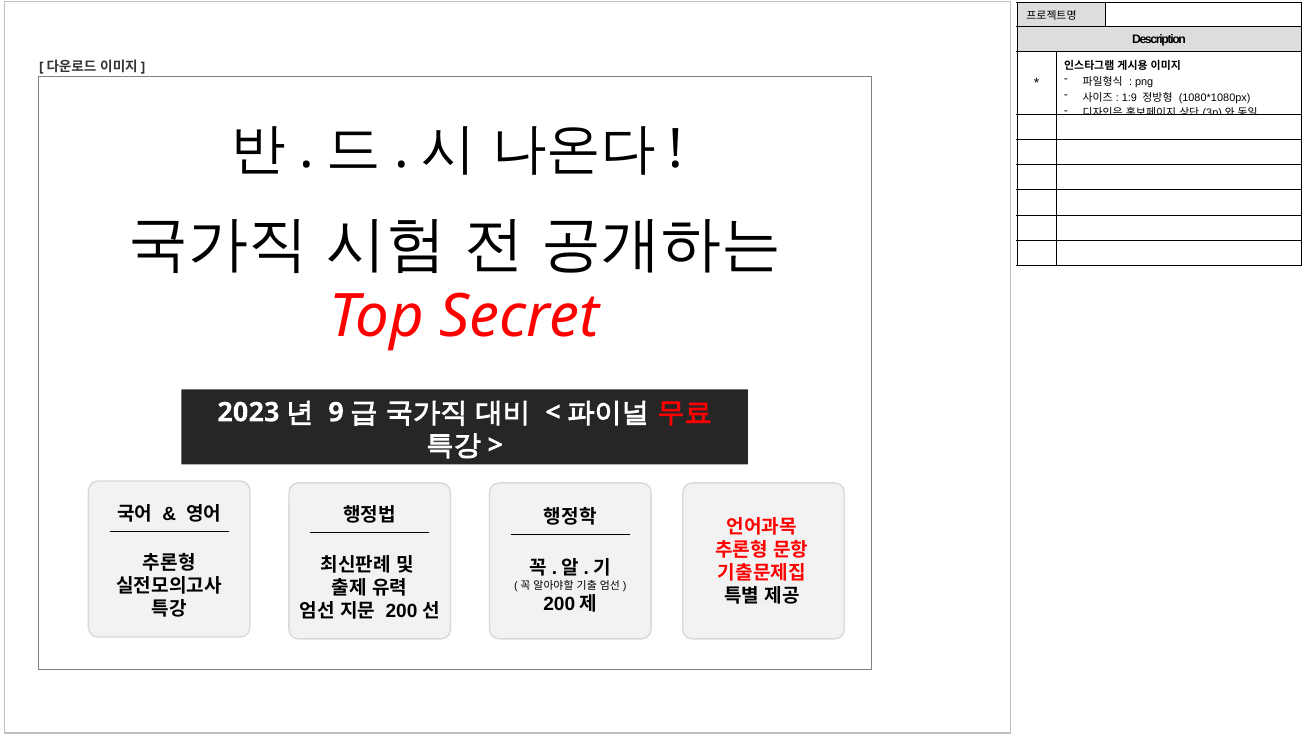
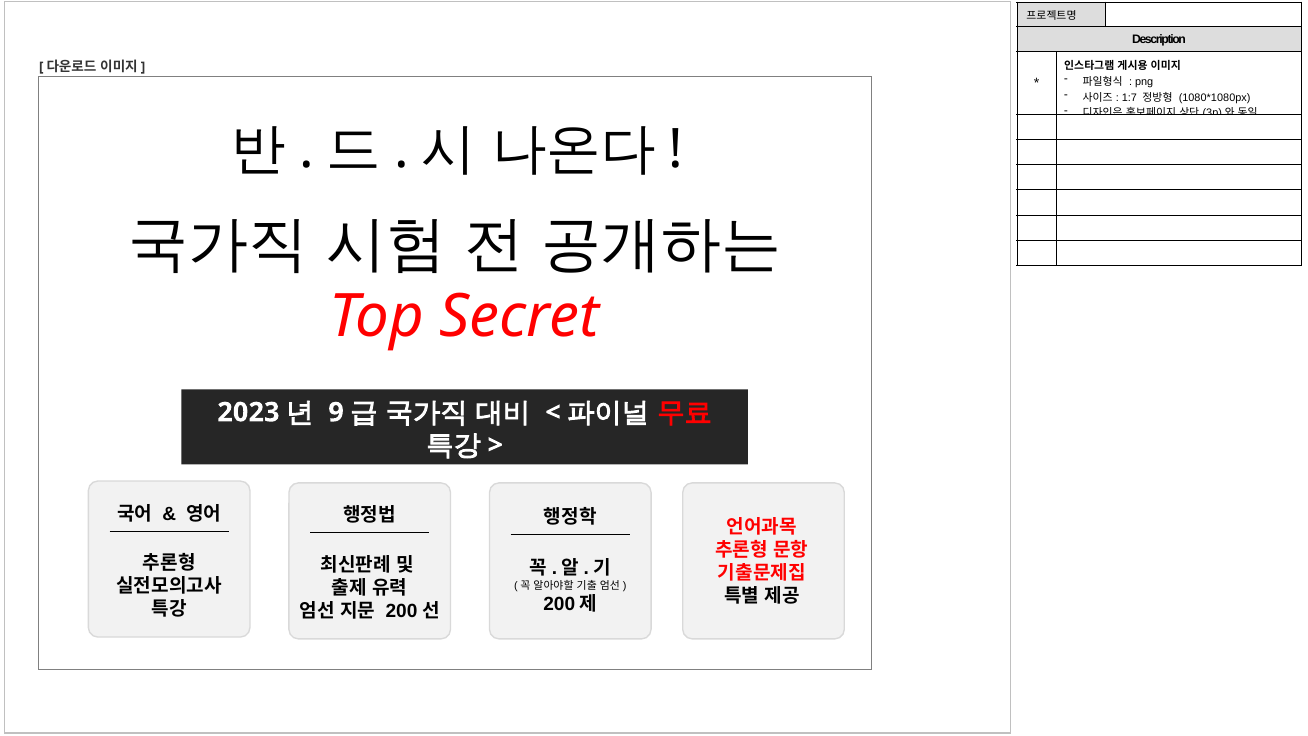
1:9: 1:9 -> 1:7 (1129, 97)
